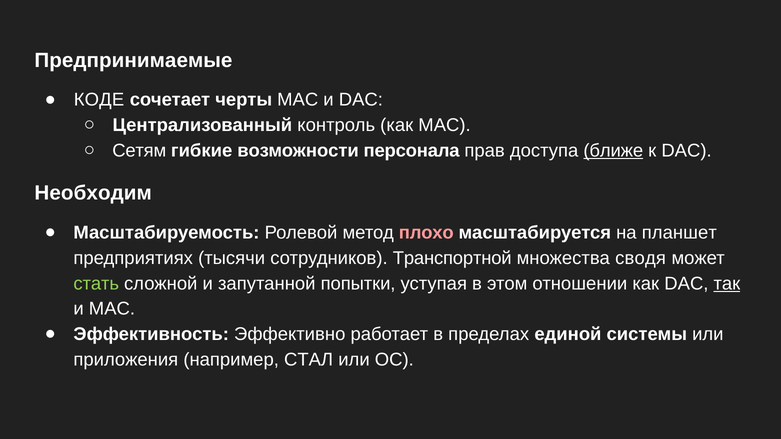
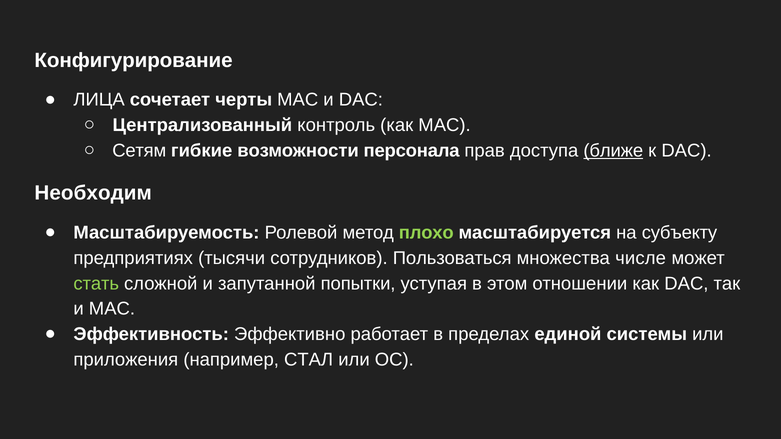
Предпринимаемые: Предпринимаемые -> Конфигурирование (134, 60)
КОДЕ: КОДЕ -> ЛИЦА (99, 100)
плохо colour: pink -> light green (426, 233)
планшет: планшет -> субъекту (679, 233)
Транспортной: Транспортной -> Пользоваться (452, 258)
сводя: сводя -> числе (641, 258)
так underline: present -> none (727, 284)
